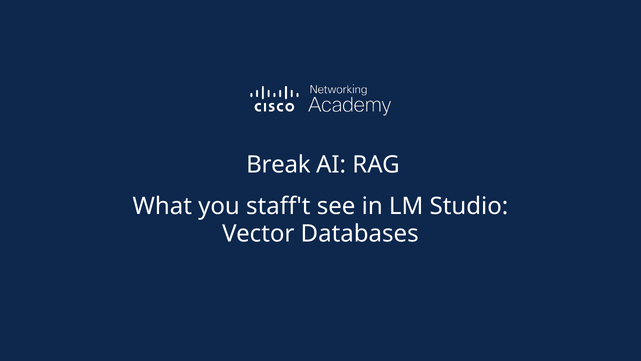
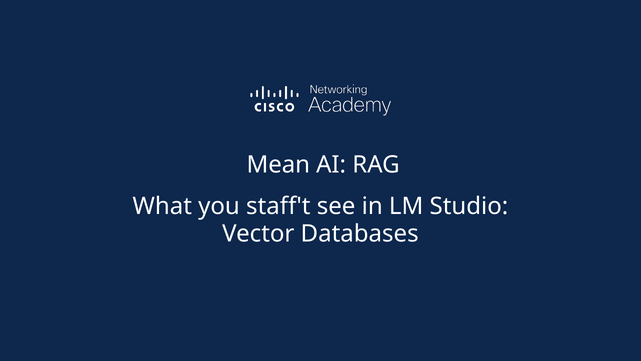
Break: Break -> Mean (278, 165)
